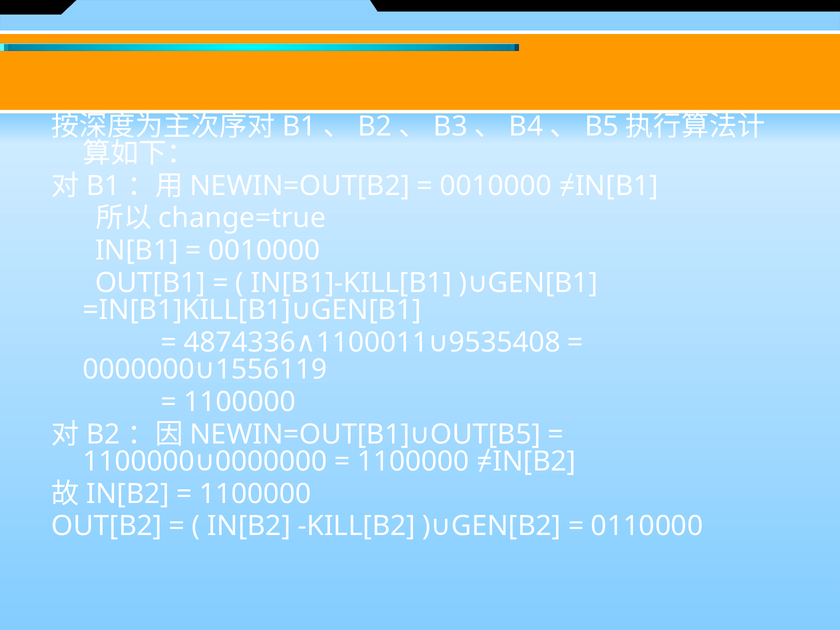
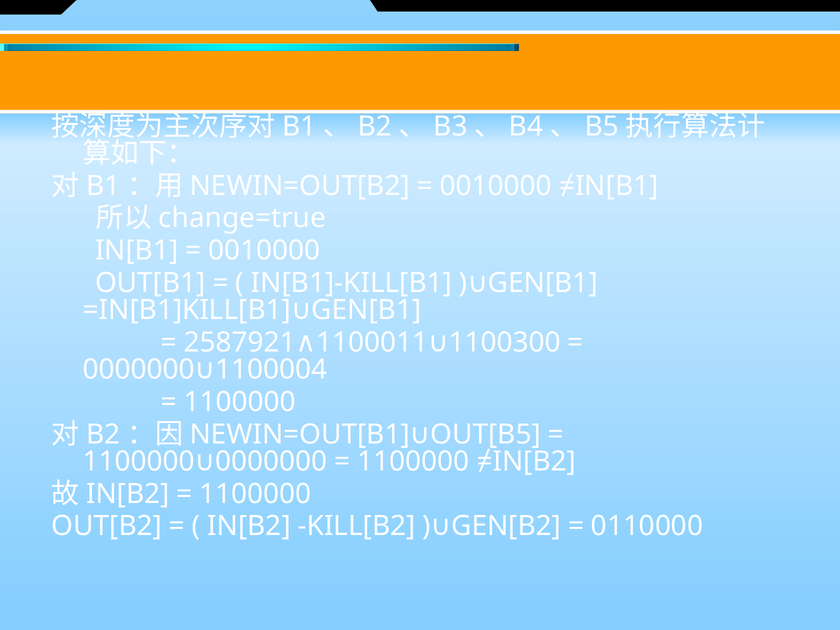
4874336: 4874336 -> 2587921 (240, 343)
9535408: 9535408 -> 1100300 (505, 343)
1556119: 1556119 -> 1100004 (271, 369)
